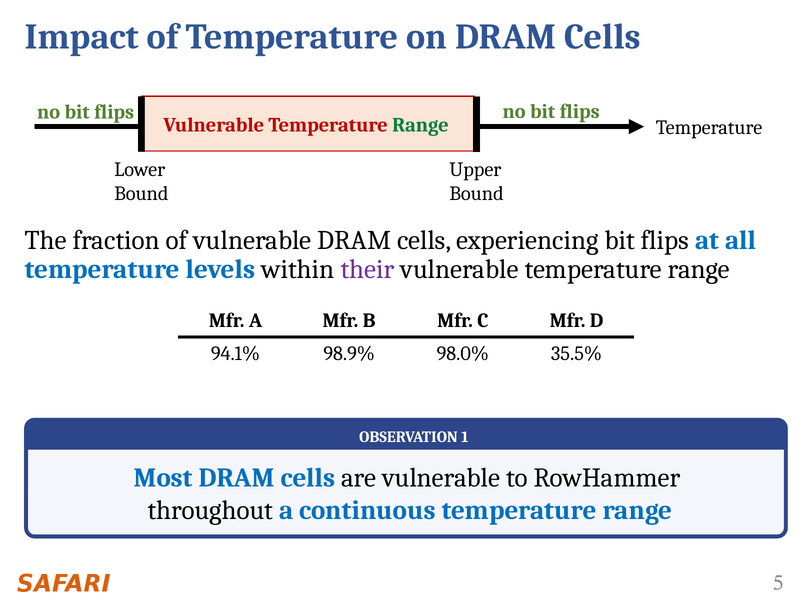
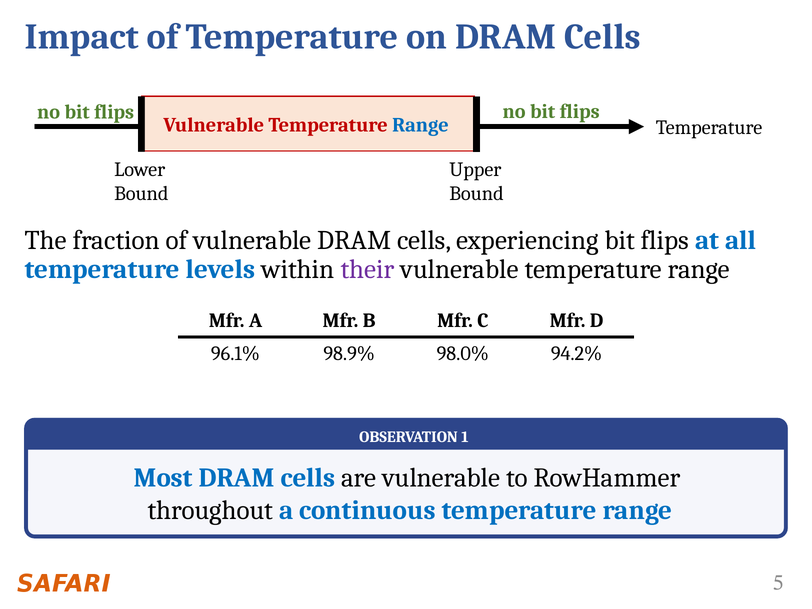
Range colour: green -> blue (420, 125)
94.1%: 94.1% -> 96.1% (235, 353)
35.5%: 35.5% -> 94.2% (577, 353)
